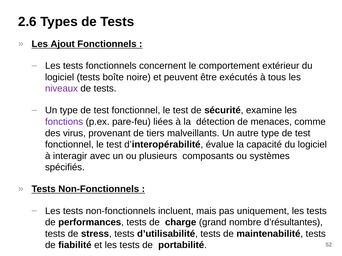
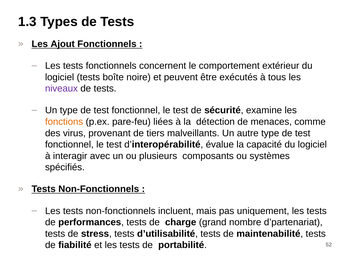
2.6: 2.6 -> 1.3 (27, 22)
fonctions colour: purple -> orange (64, 122)
d’résultantes: d’résultantes -> d’partenariat (293, 223)
